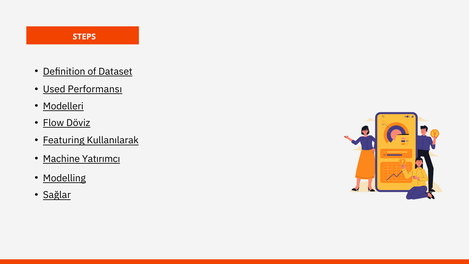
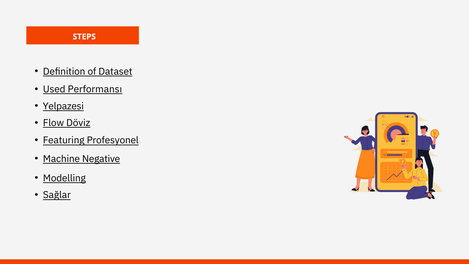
Modelleri: Modelleri -> Yelpazesi (63, 106)
Kullanılarak: Kullanılarak -> Profesyonel (113, 140)
Yatırımcı: Yatırımcı -> Negative (101, 159)
